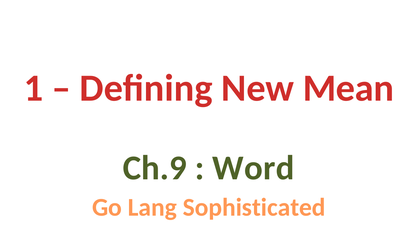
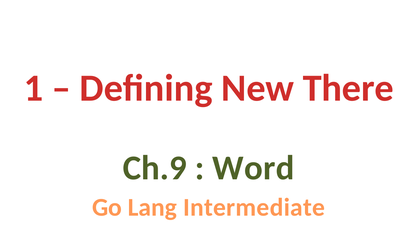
Mean: Mean -> There (348, 88)
Sophisticated: Sophisticated -> Intermediate (254, 207)
